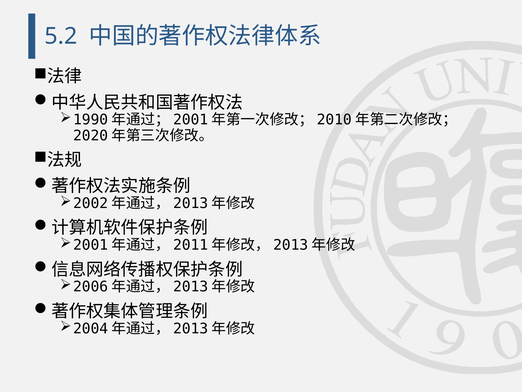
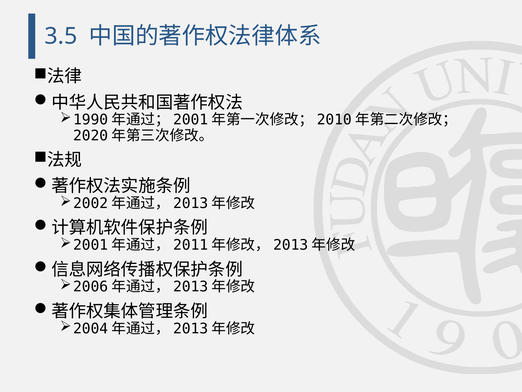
5.2: 5.2 -> 3.5 (61, 36)
